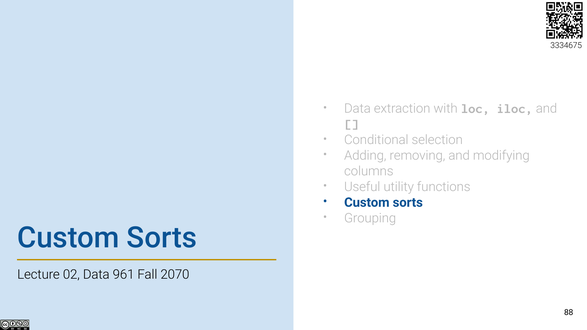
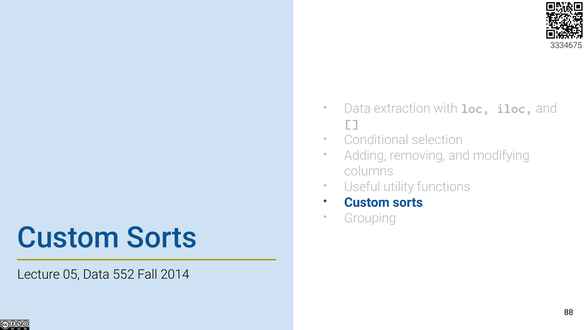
02: 02 -> 05 (71, 275)
961: 961 -> 552 (124, 275)
2070: 2070 -> 2014 (175, 275)
